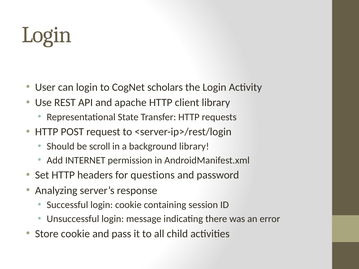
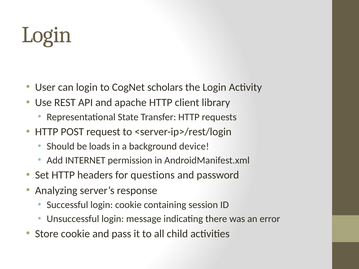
scroll: scroll -> loads (100, 146)
background library: library -> device (194, 146)
